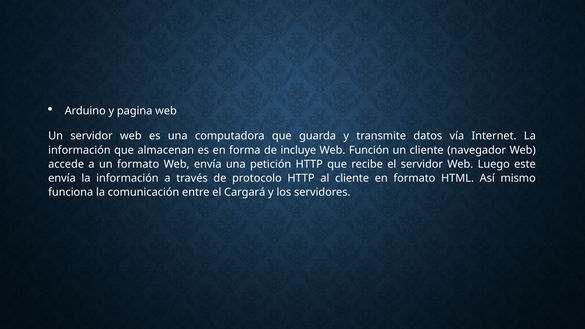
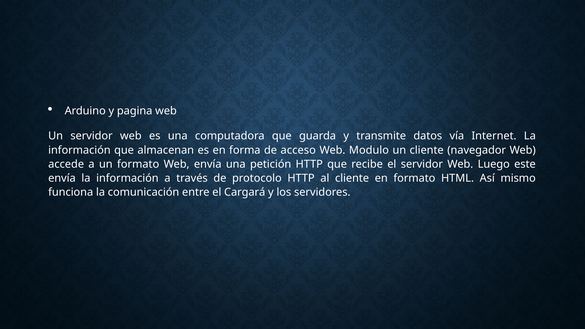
incluye: incluye -> acceso (298, 150)
Función: Función -> Modulo (369, 150)
